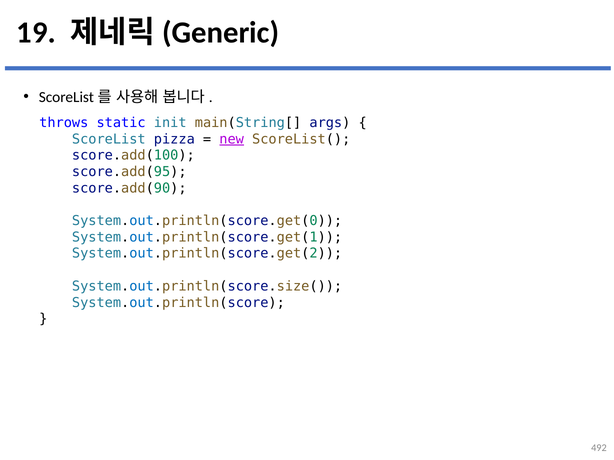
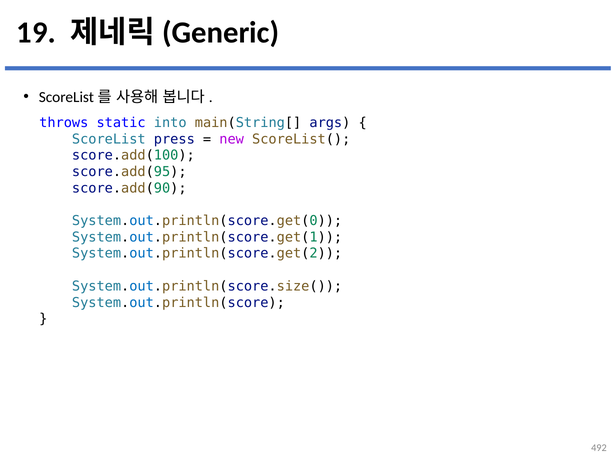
init: init -> into (170, 123)
pizza: pizza -> press (174, 139)
new underline: present -> none (232, 139)
